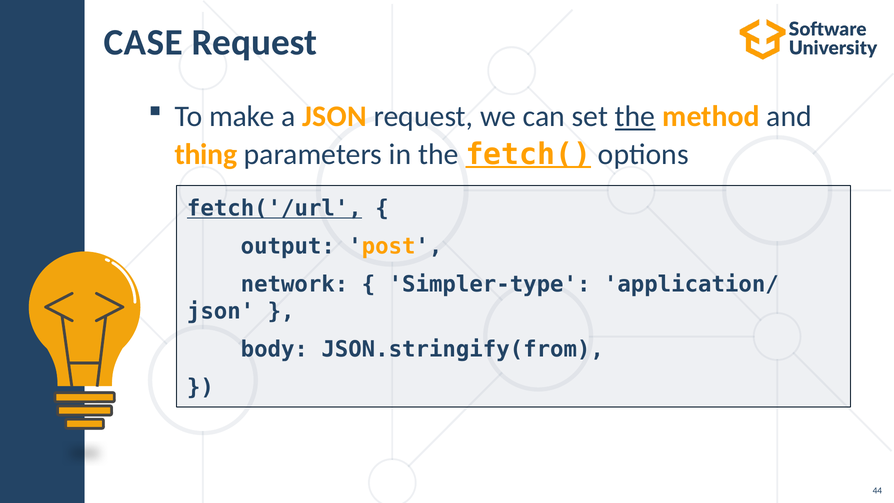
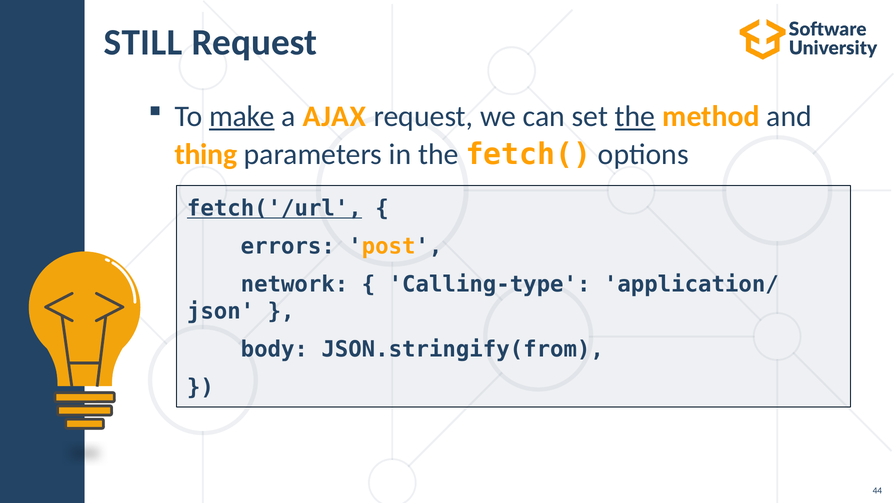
CASE: CASE -> STILL (143, 42)
make underline: none -> present (242, 117)
a JSON: JSON -> AJAX (334, 117)
fetch( underline: present -> none (528, 154)
output: output -> errors (288, 246)
Simpler-type: Simpler-type -> Calling-type (490, 284)
